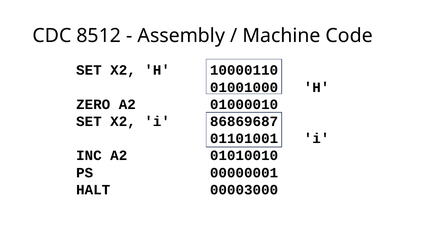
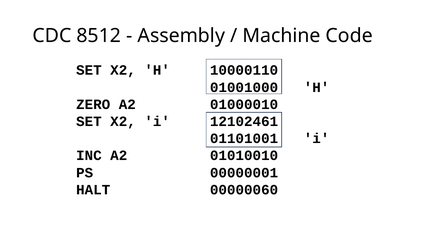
86869687: 86869687 -> 12102461 (244, 121)
00003000: 00003000 -> 00000060 (244, 189)
